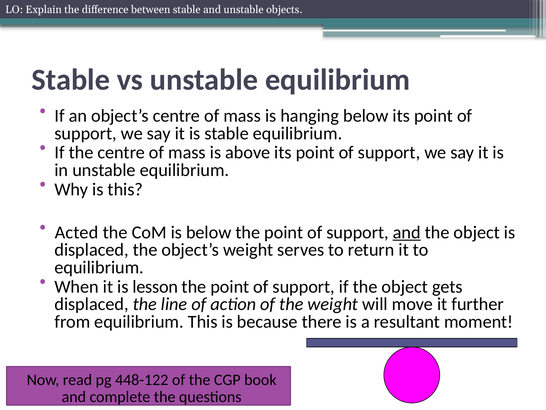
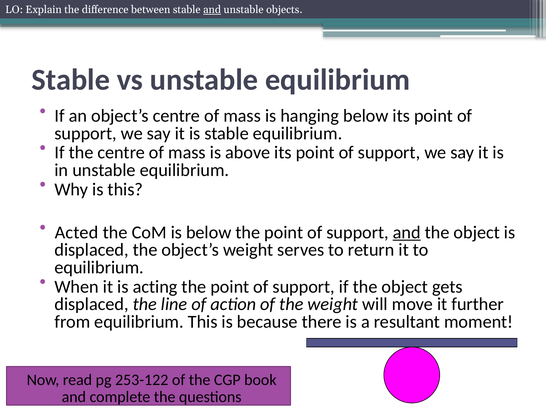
and underline: none -> present (212, 10)
lesson: lesson -> acting (155, 286)
448-122: 448-122 -> 253-122 (142, 379)
